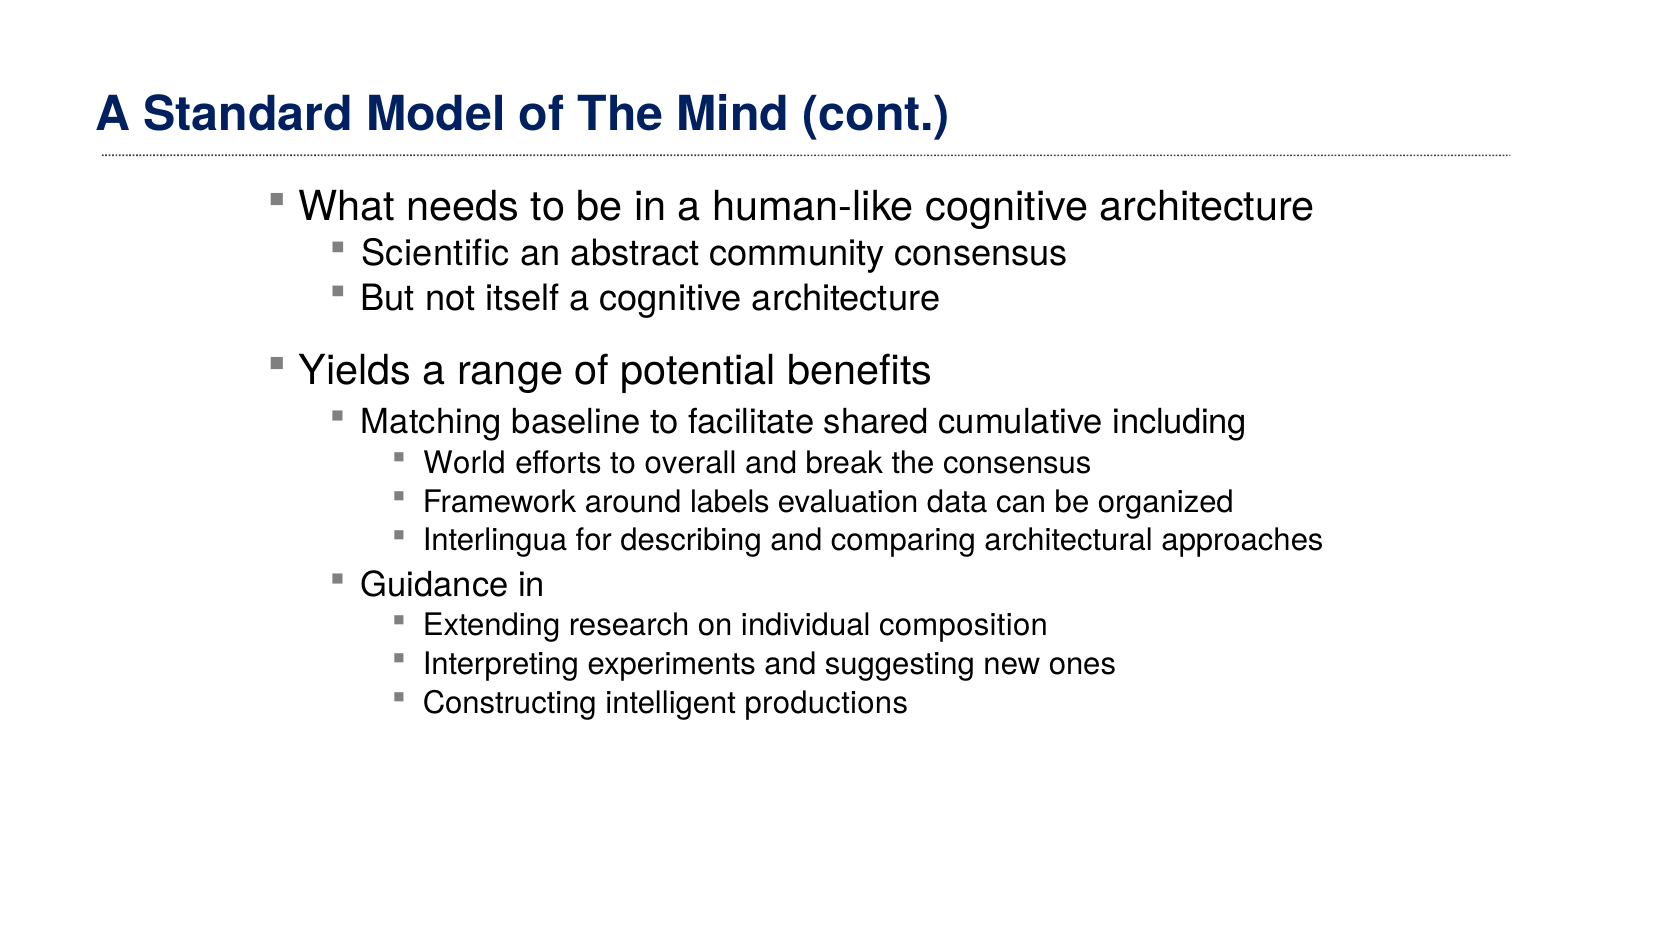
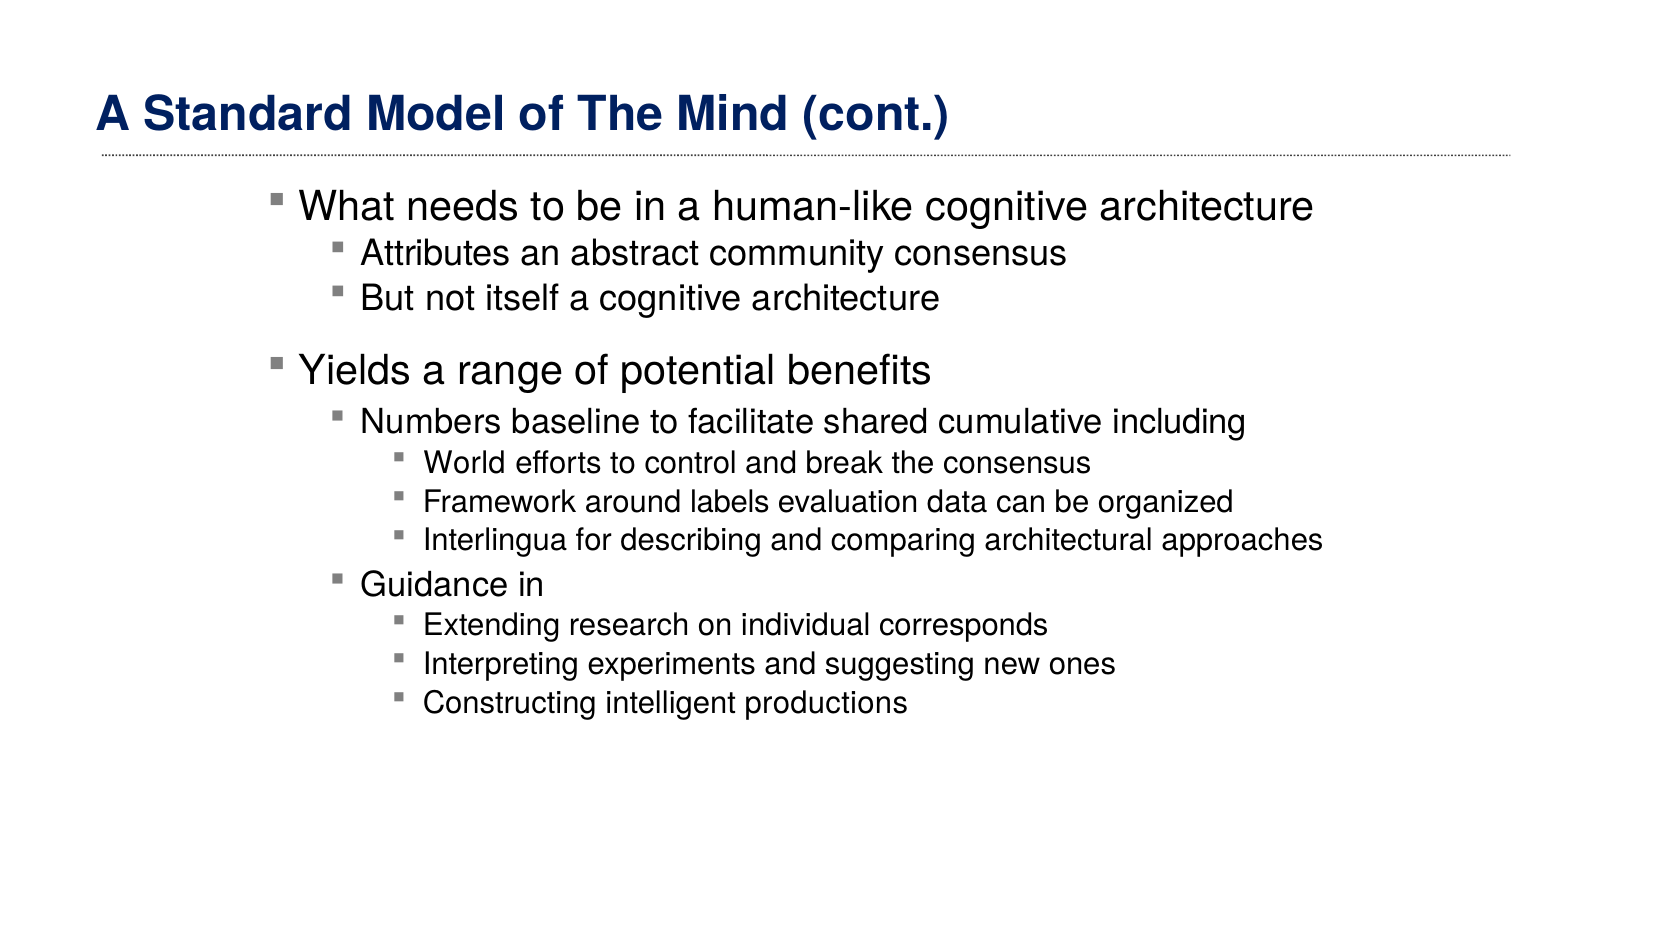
Scientific: Scientific -> Attributes (436, 254)
Matching: Matching -> Numbers (431, 423)
overall: overall -> control (691, 463)
composition: composition -> corresponds (964, 625)
